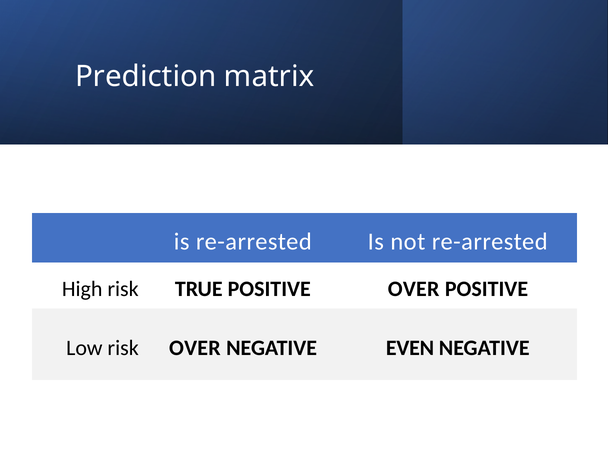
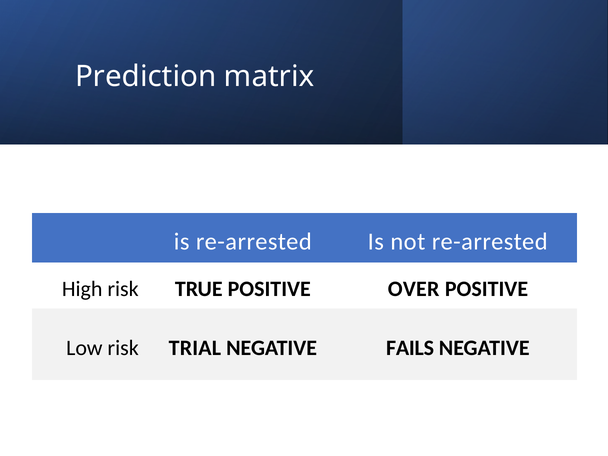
risk OVER: OVER -> TRIAL (195, 348)
EVEN: EVEN -> FAILS (410, 348)
